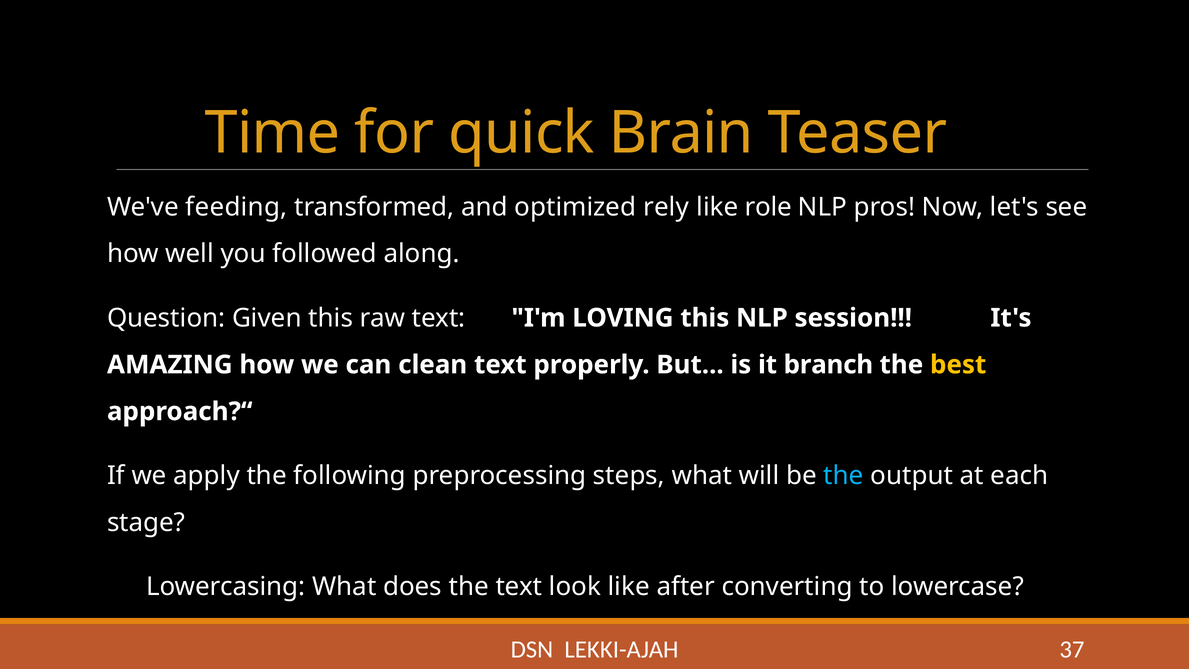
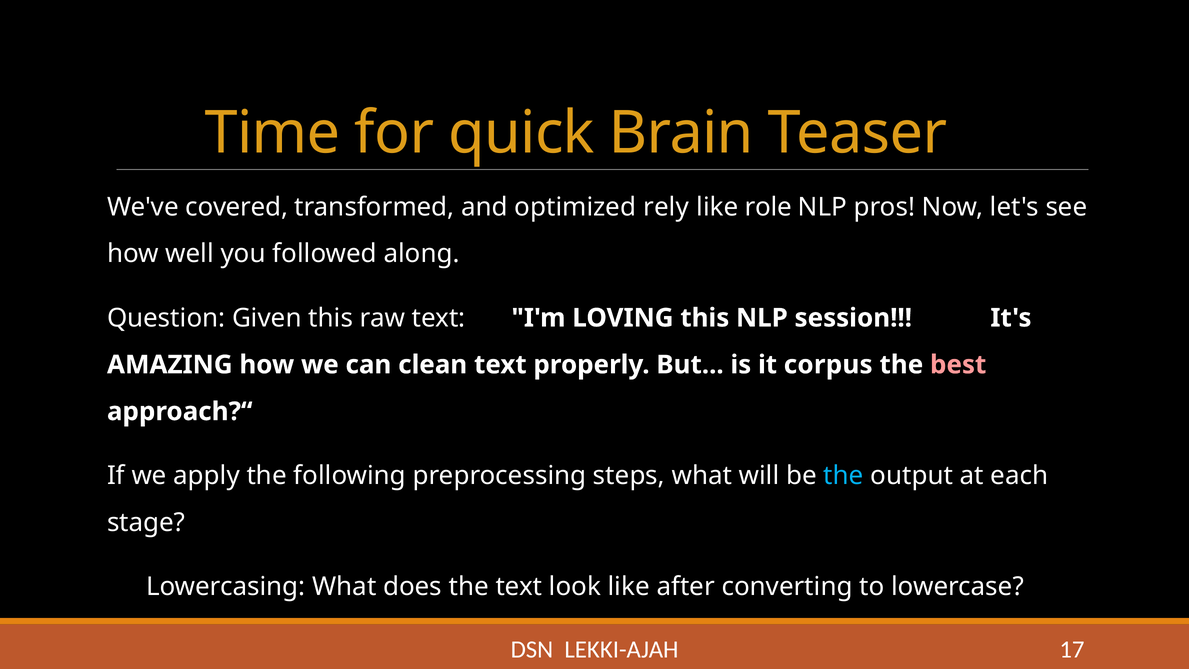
feeding: feeding -> covered (237, 207)
branch: branch -> corpus (828, 365)
best colour: yellow -> pink (958, 365)
37: 37 -> 17 (1072, 649)
